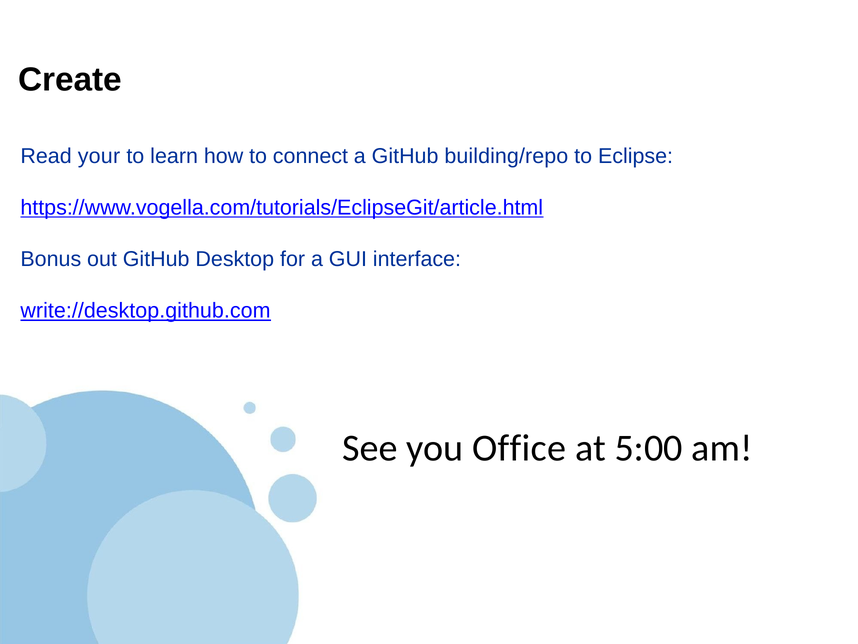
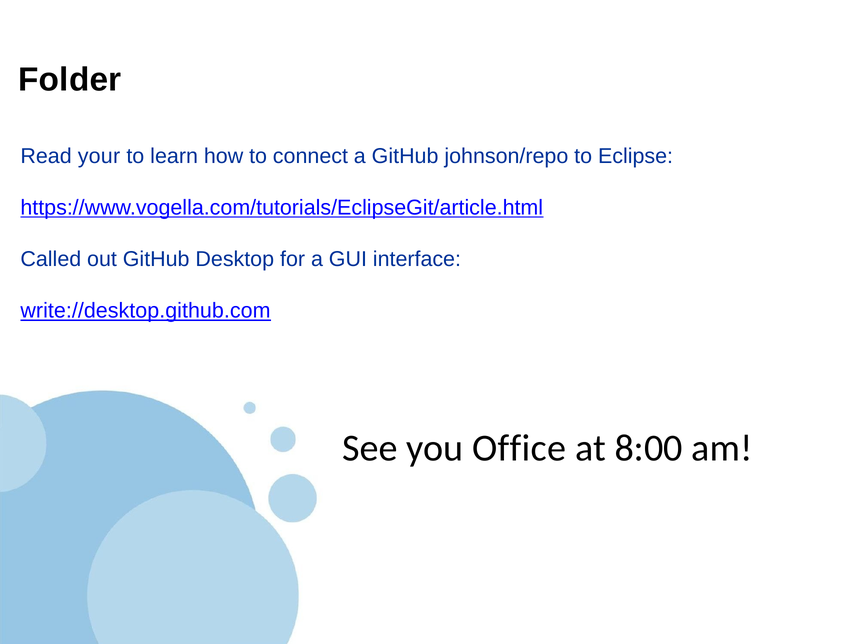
Create: Create -> Folder (70, 80)
building/repo: building/repo -> johnson/repo (506, 156)
Bonus: Bonus -> Called (51, 259)
5:00: 5:00 -> 8:00 (649, 448)
